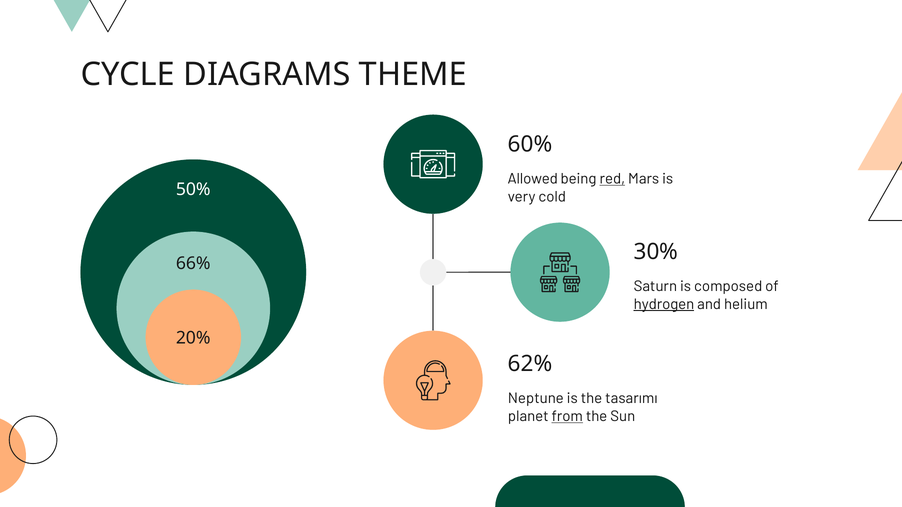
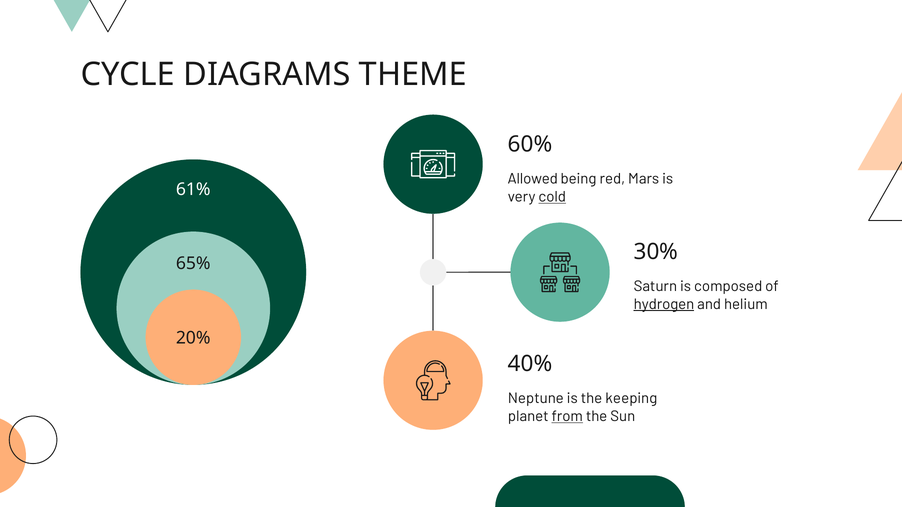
red underline: present -> none (612, 179)
50%: 50% -> 61% (193, 190)
cold underline: none -> present (552, 197)
66%: 66% -> 65% (193, 264)
62%: 62% -> 40% (530, 364)
tasarımı: tasarımı -> keeping (631, 399)
